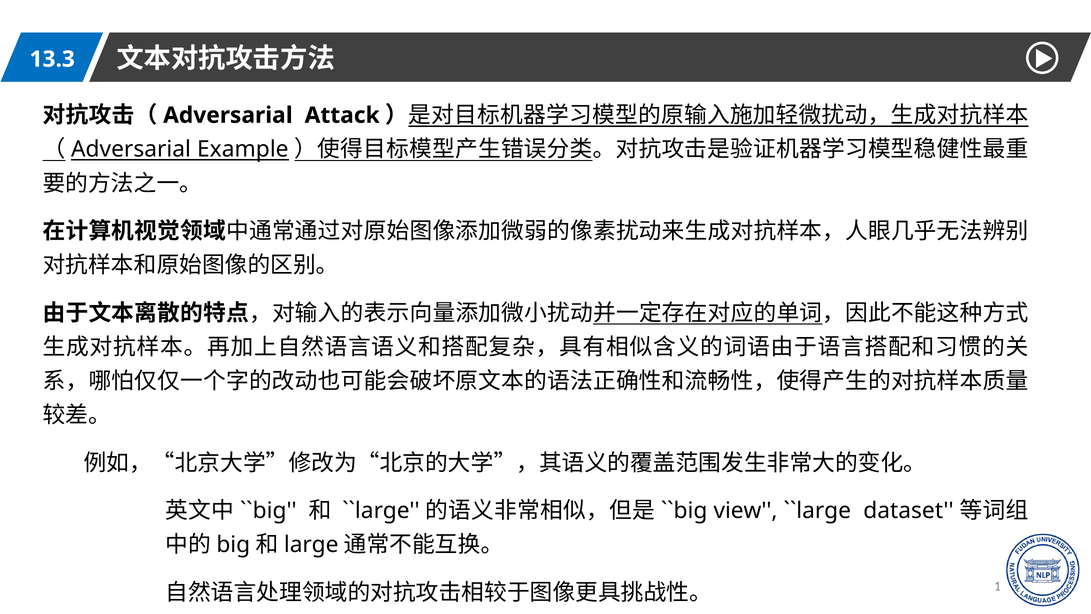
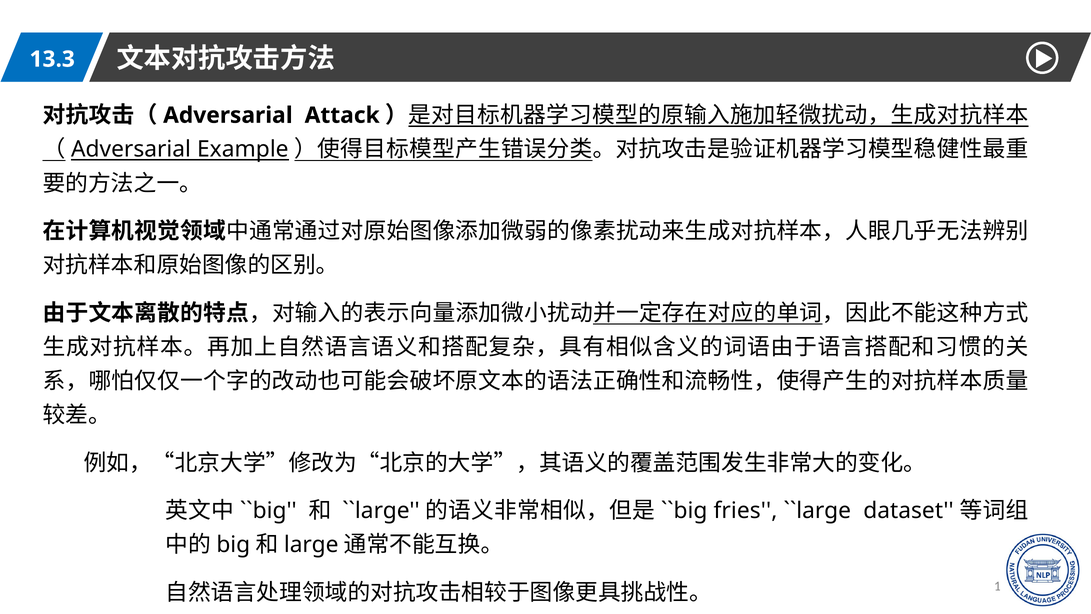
view: view -> fries (745, 511)
